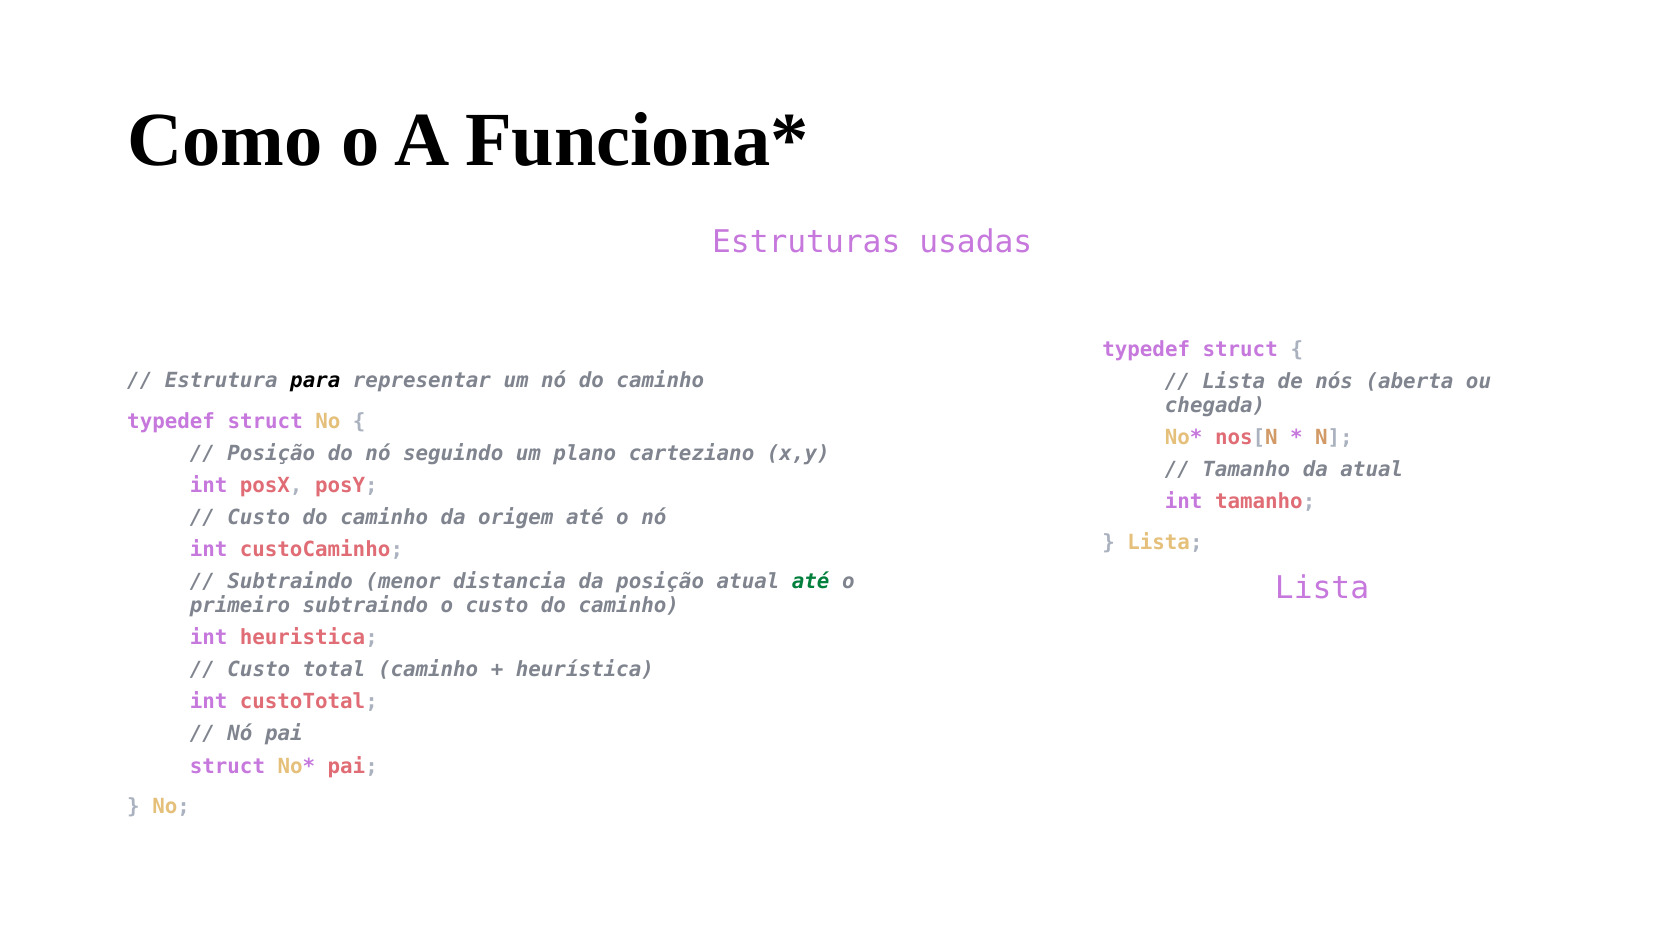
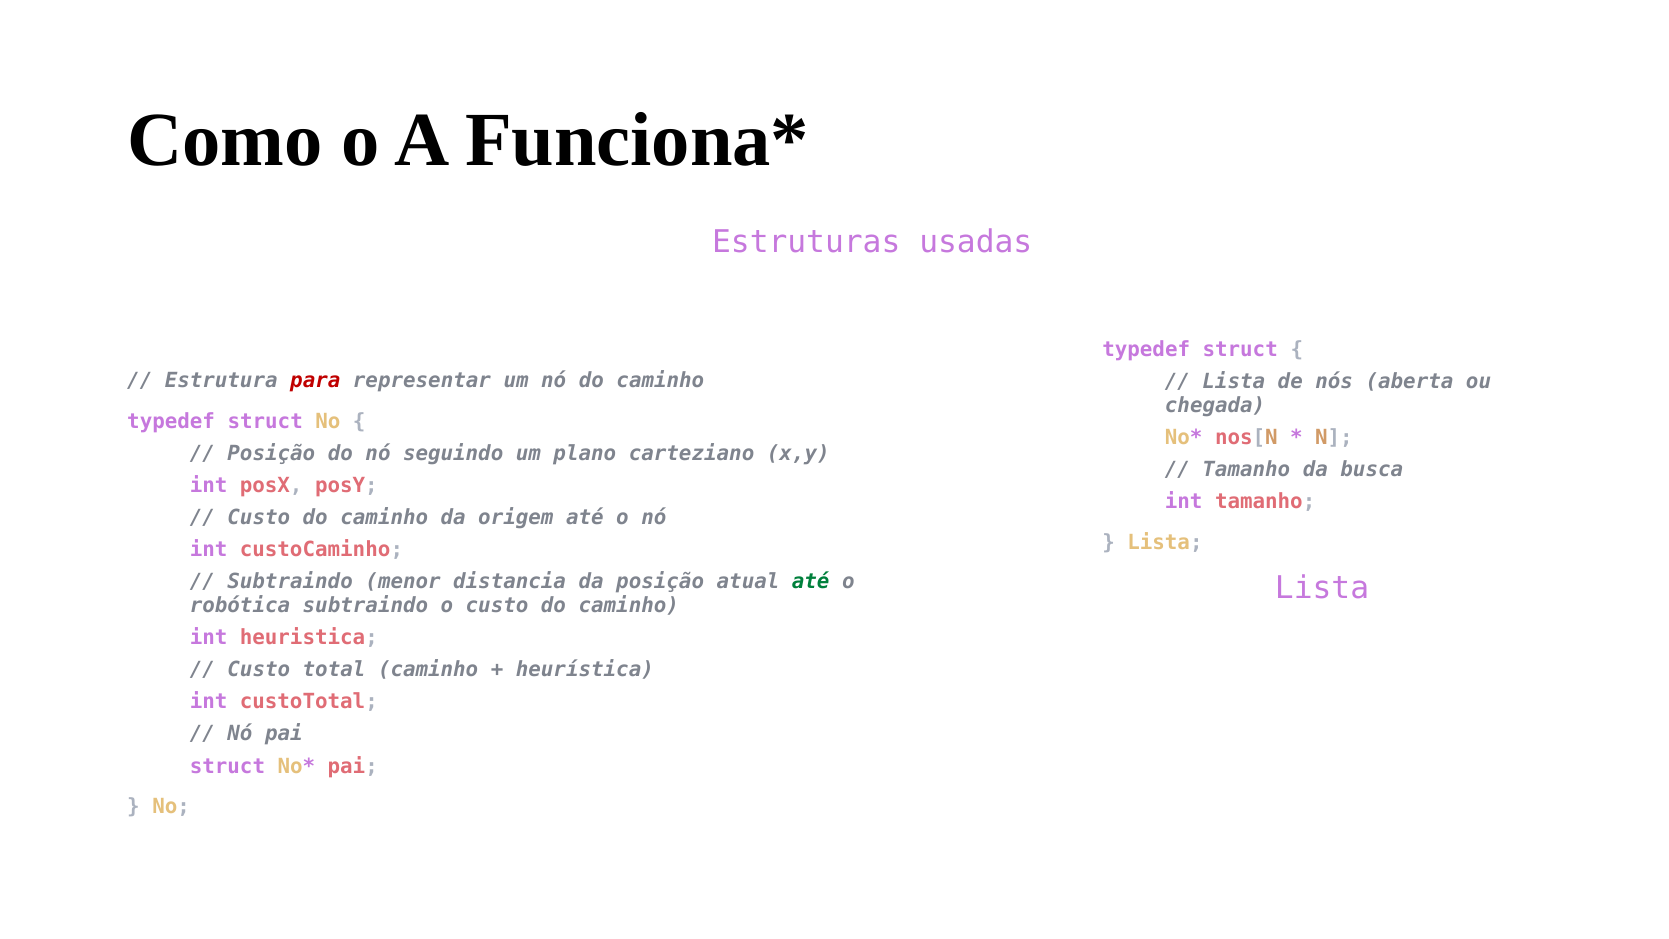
para colour: black -> red (315, 380)
da atual: atual -> busca (1372, 470)
primeiro: primeiro -> robótica (240, 605)
